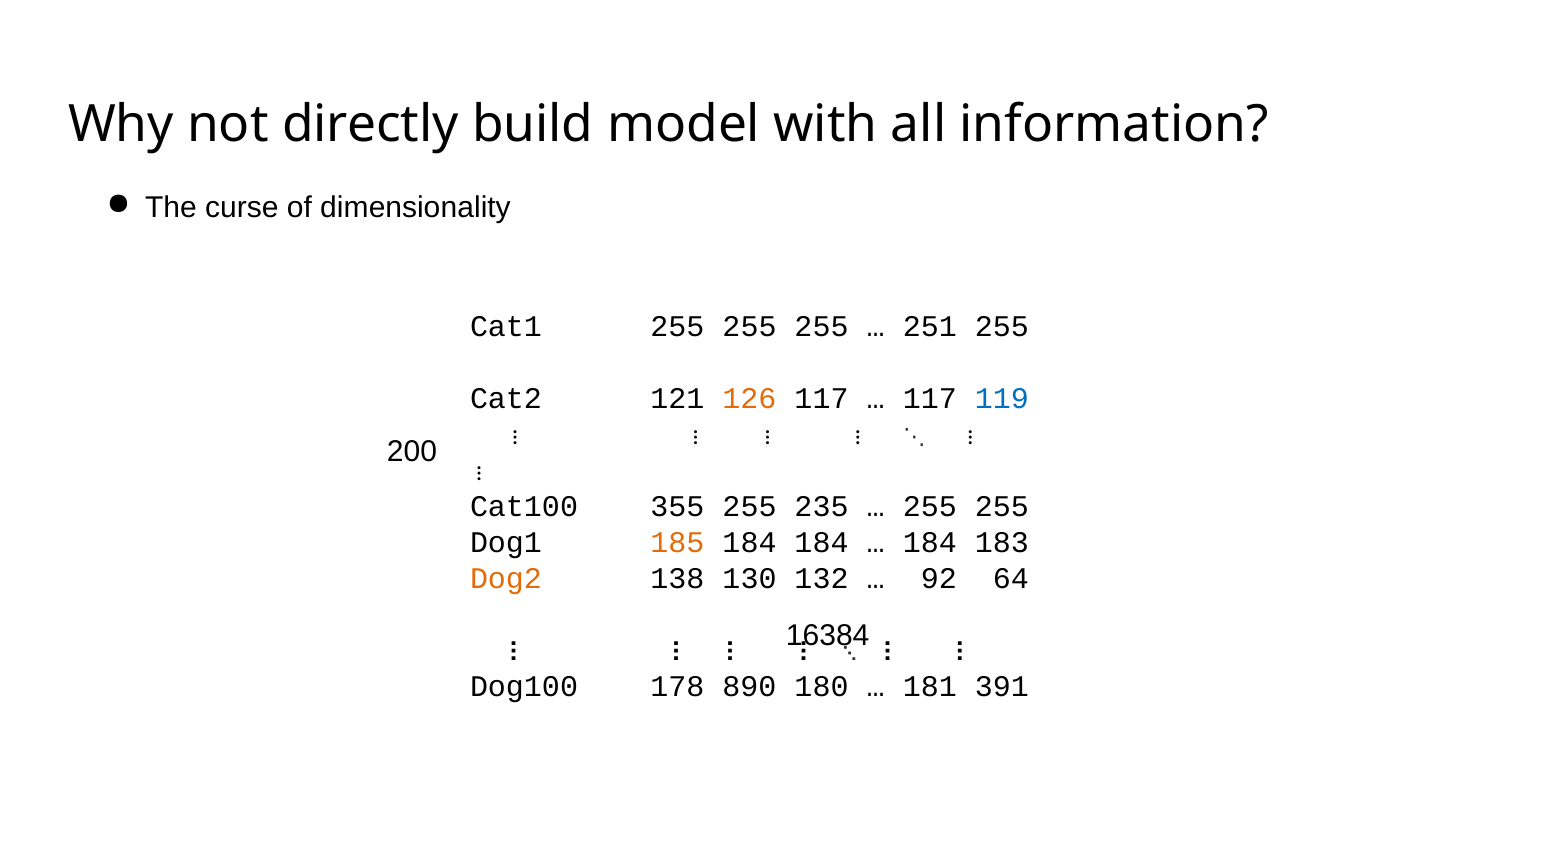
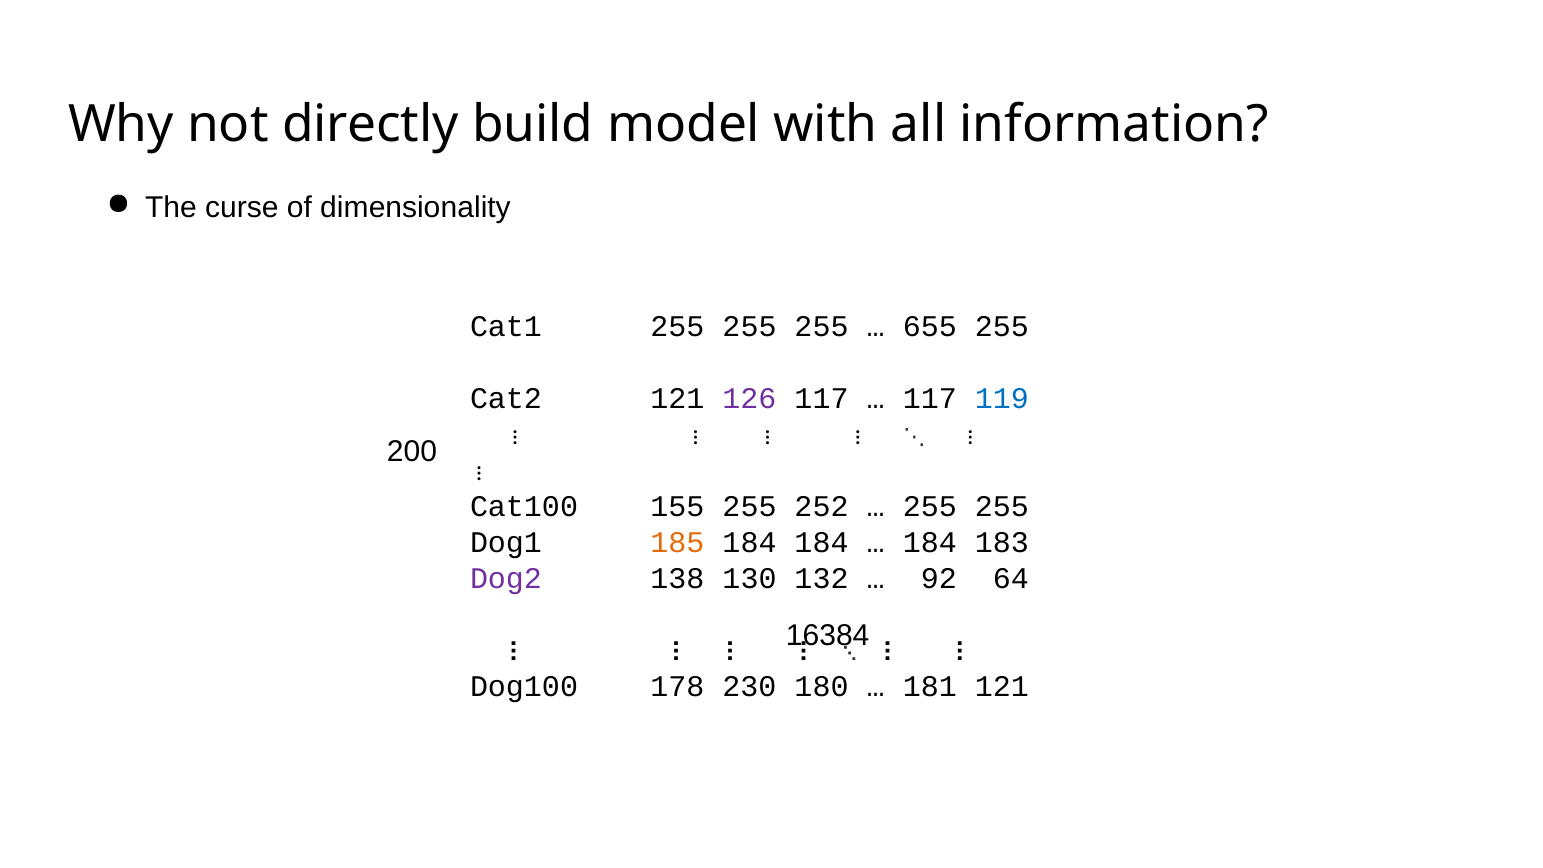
251: 251 -> 655 (930, 327)
126 colour: orange -> purple (749, 399)
355: 355 -> 155 (677, 507)
235: 235 -> 252 (822, 507)
Dog2 colour: orange -> purple (506, 579)
890: 890 -> 230 (749, 687)
181 391: 391 -> 121 (1002, 687)
